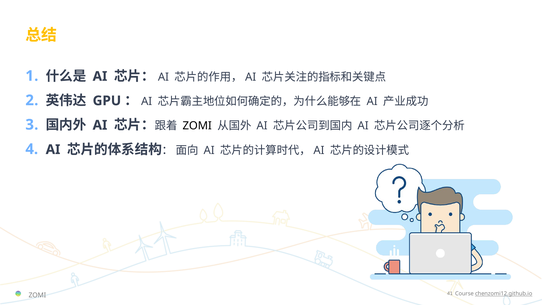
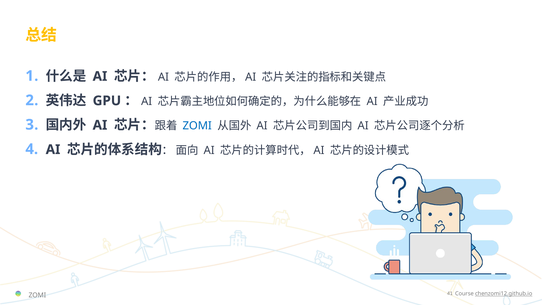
ZOMI colour: black -> blue (197, 126)
